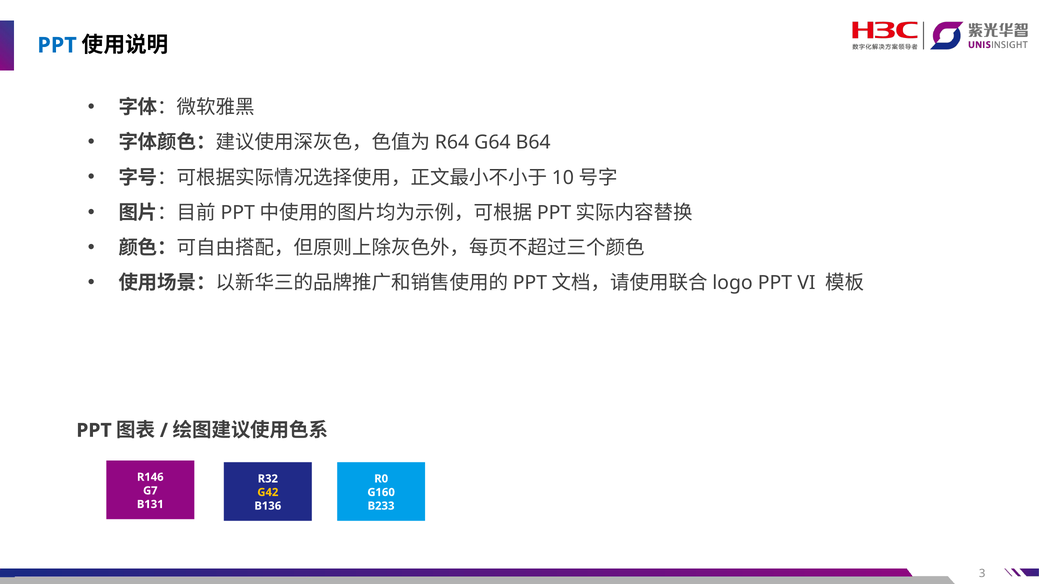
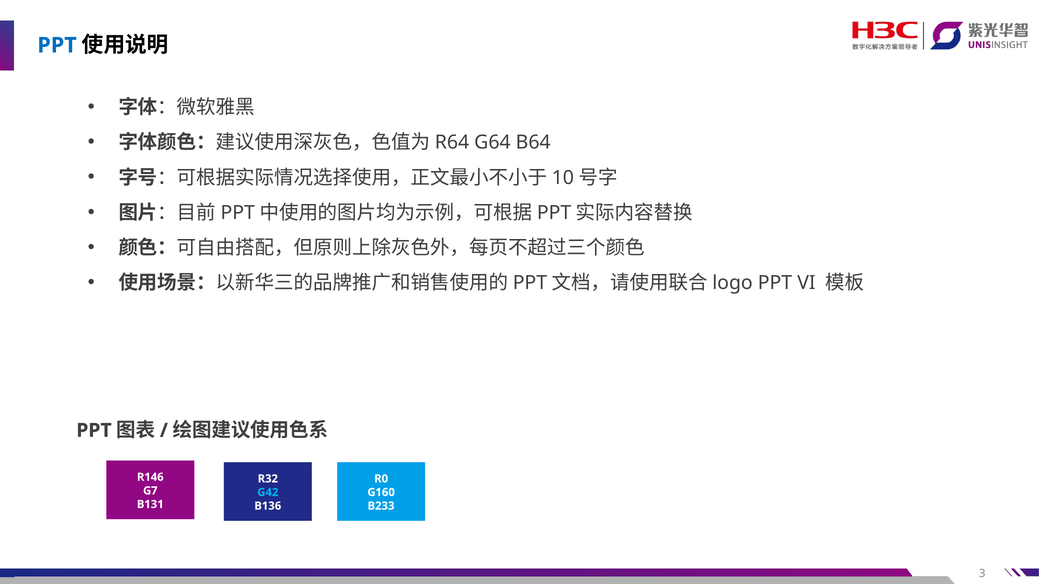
G42 colour: yellow -> light blue (268, 493)
